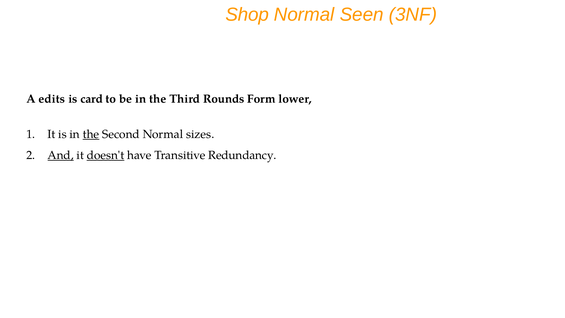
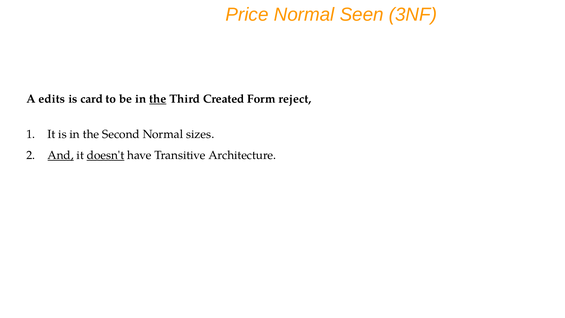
Shop: Shop -> Price (247, 15)
the underline: none -> present (158, 99)
Rounds: Rounds -> Created (224, 99)
lower: lower -> reject (295, 99)
the underline: present -> none (91, 134)
Redundancy: Redundancy -> Architecture (242, 155)
